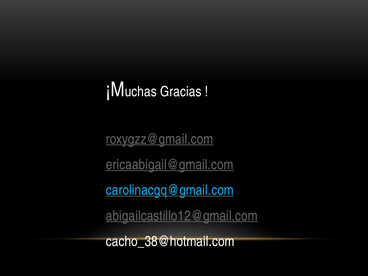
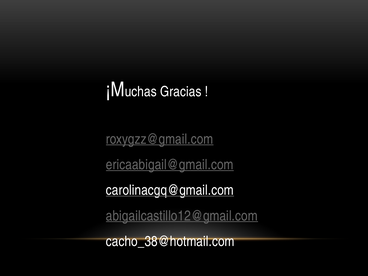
carolinacgq@gmail.com colour: light blue -> white (170, 190)
